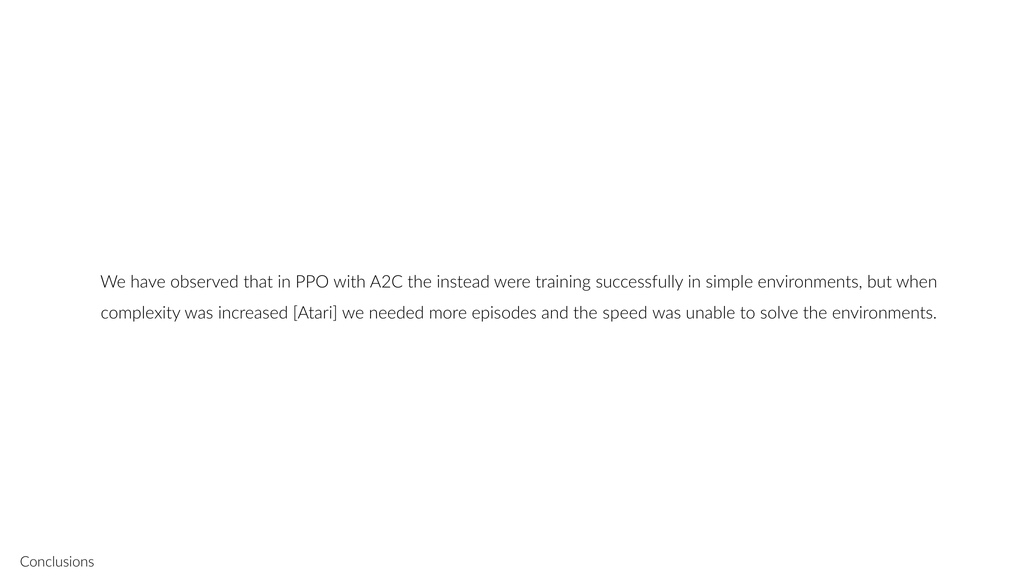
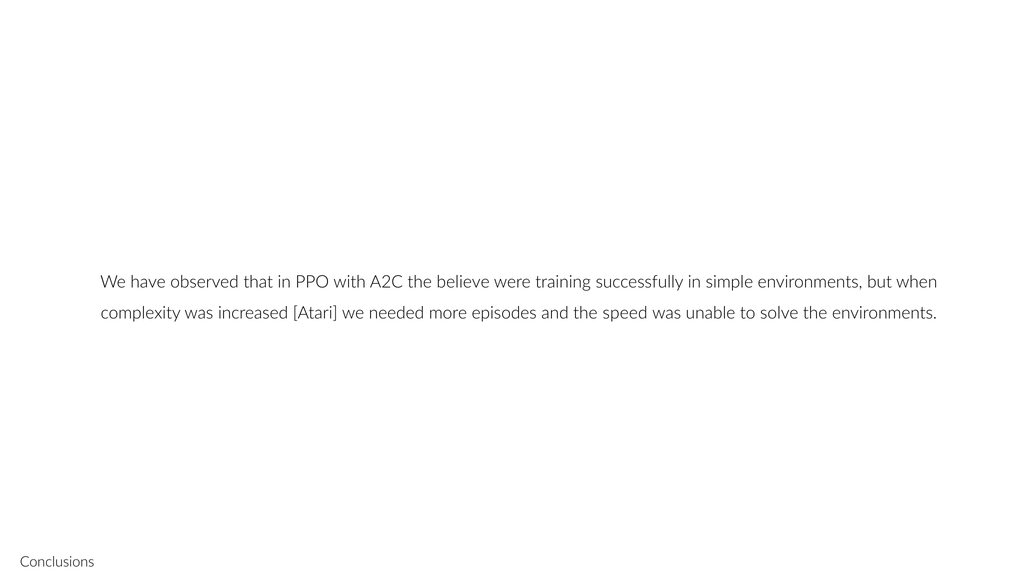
instead: instead -> believe (463, 282)
